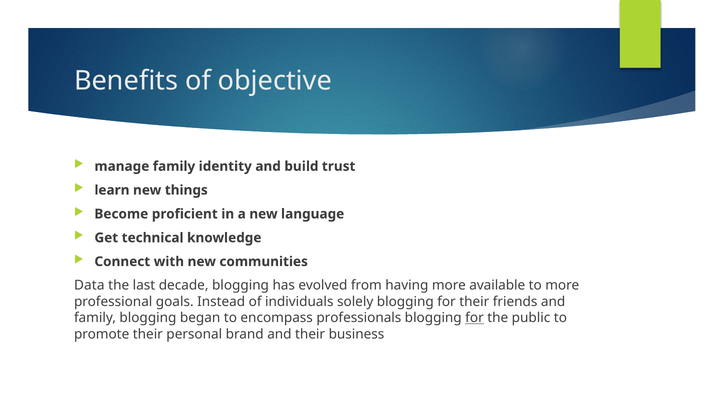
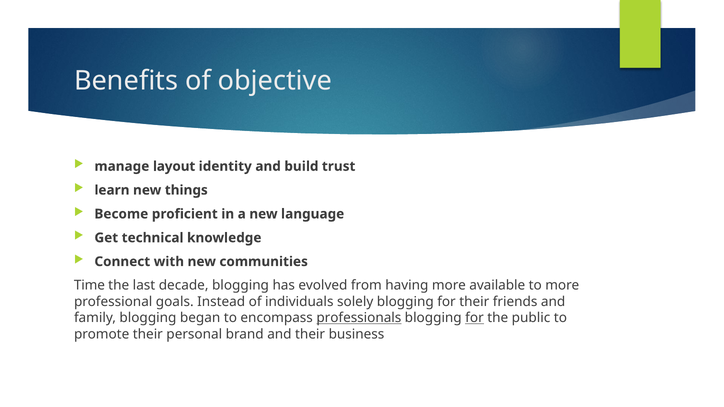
manage family: family -> layout (174, 166)
Data: Data -> Time (89, 286)
professionals underline: none -> present (359, 318)
